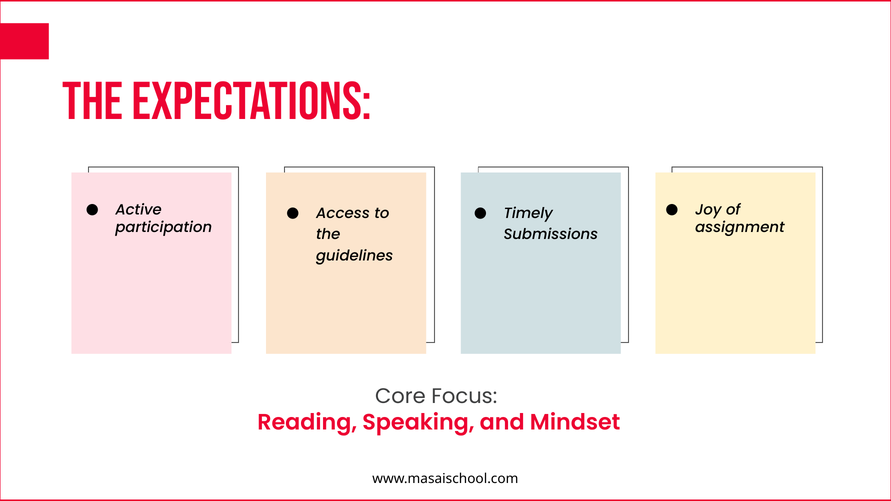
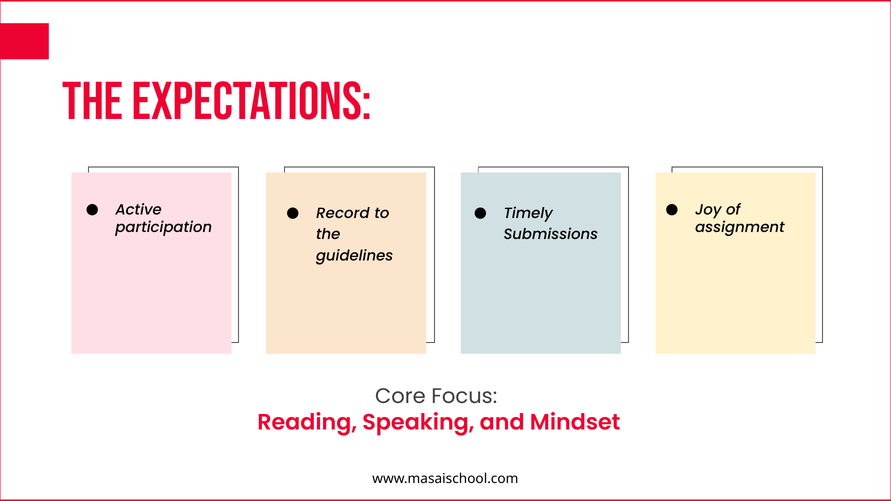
Access: Access -> Record (343, 213)
